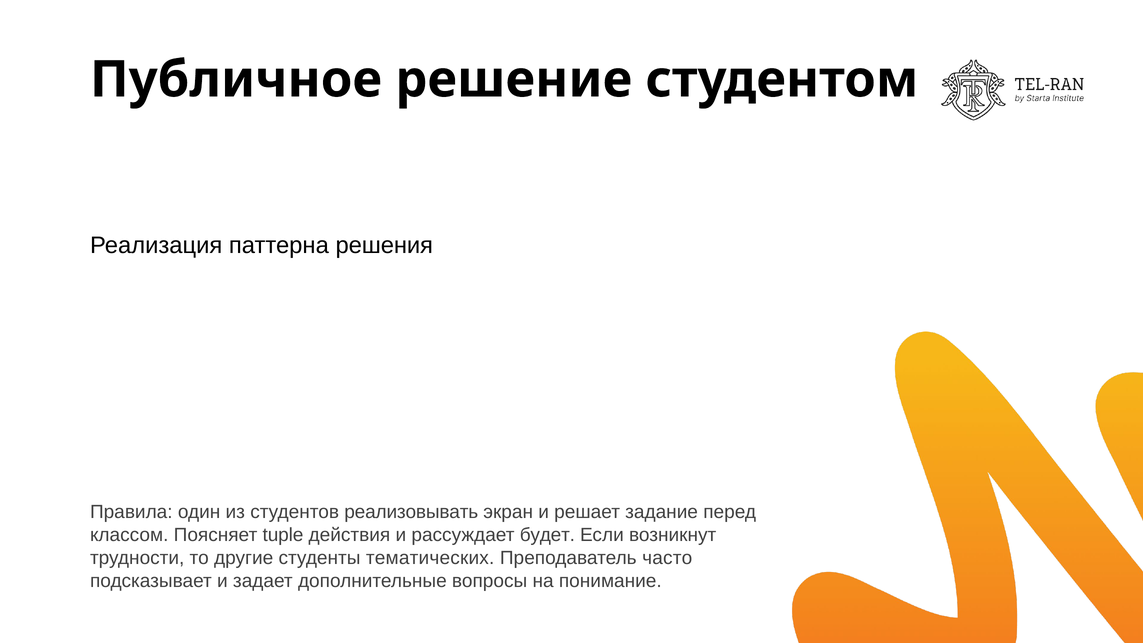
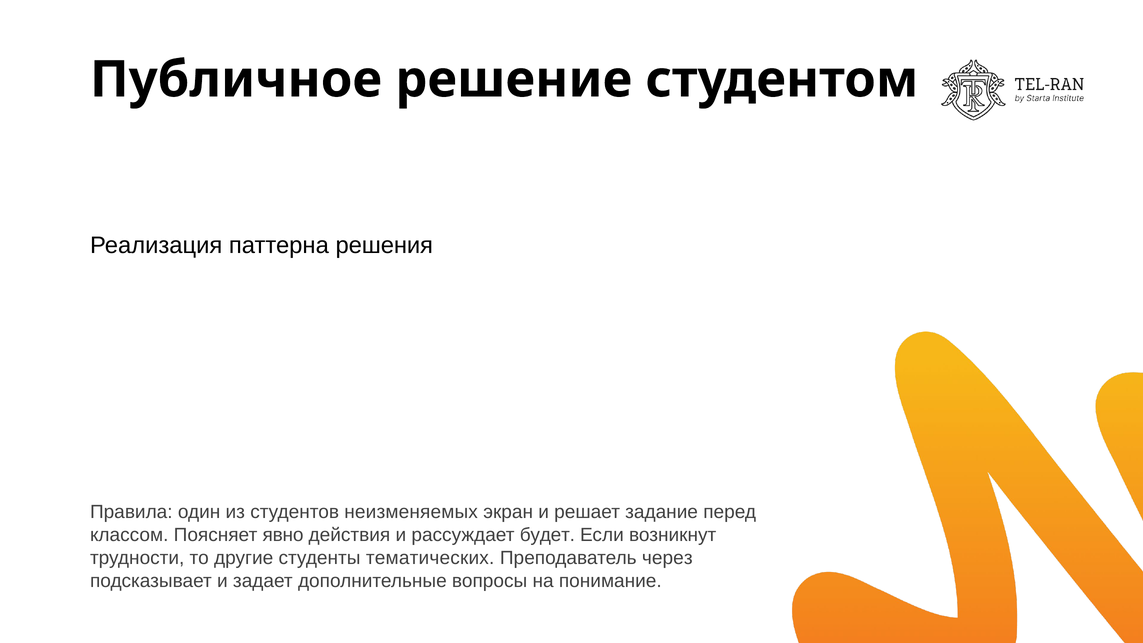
реализовывать: реализовывать -> неизменяемых (411, 512)
tuple: tuple -> явно (283, 535)
часто: часто -> через (667, 558)
